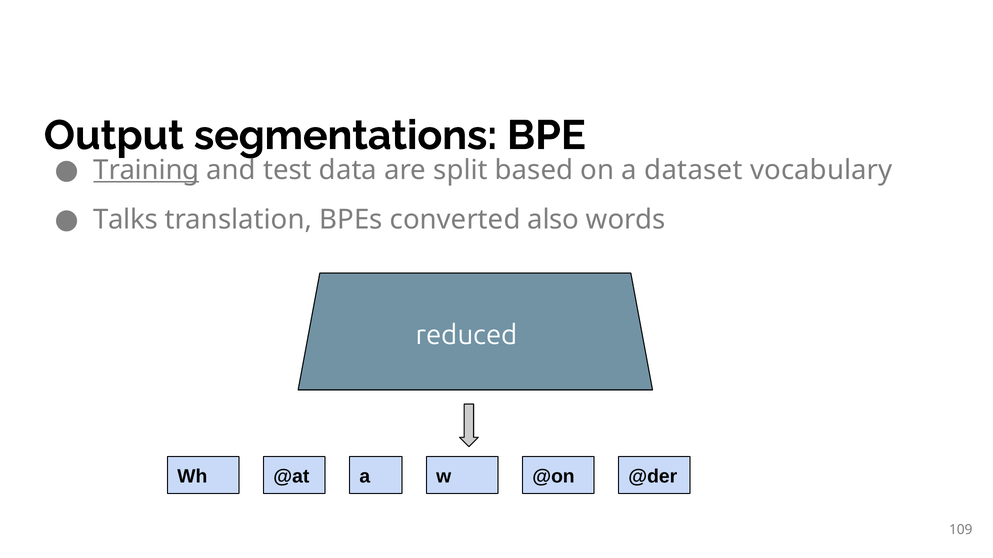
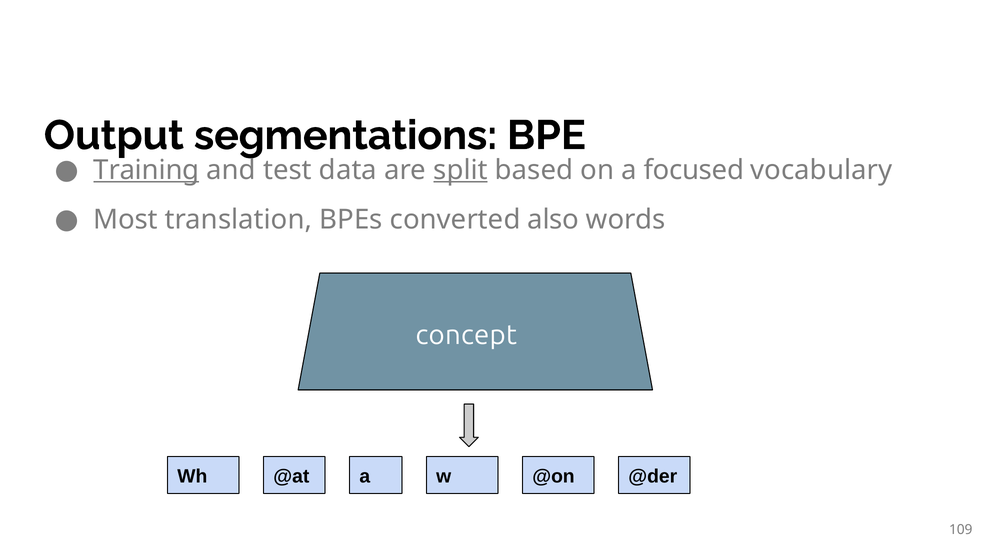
split underline: none -> present (461, 170)
dataset: dataset -> focused (694, 170)
Talks: Talks -> Most (126, 220)
reduced: reduced -> concept (466, 336)
